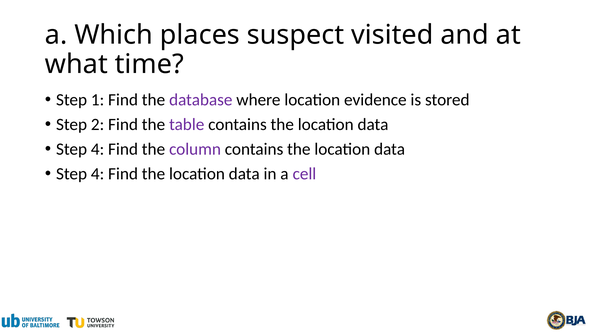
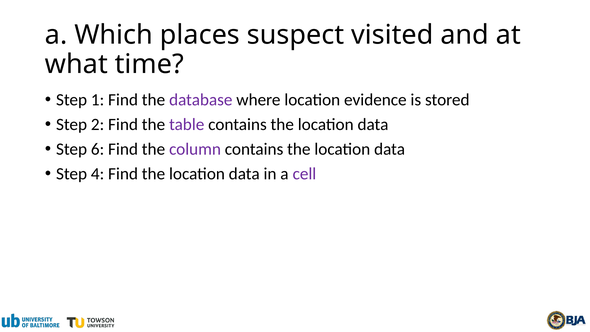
4: 4 -> 6 (98, 149)
